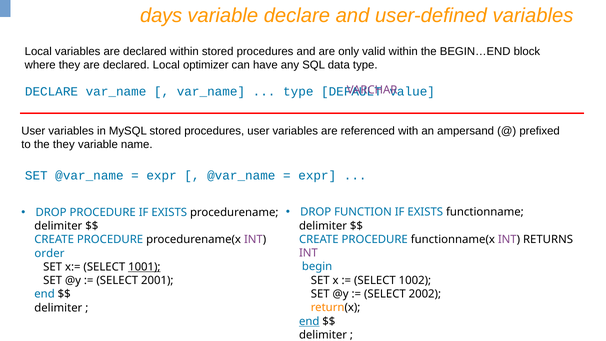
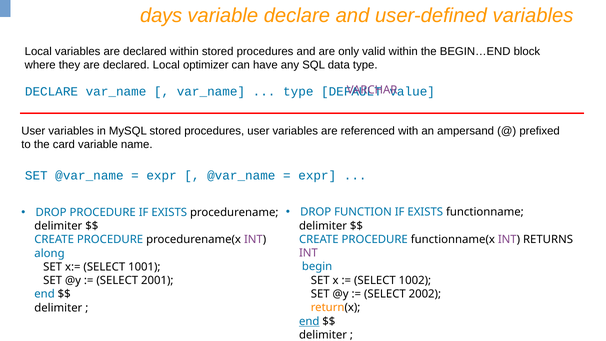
the they: they -> card (64, 145)
order: order -> along (50, 253)
1001 underline: present -> none (144, 267)
